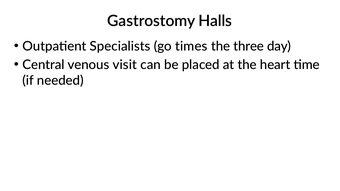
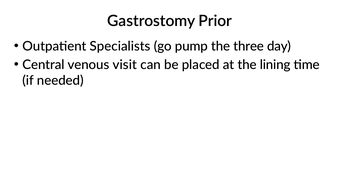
Halls: Halls -> Prior (215, 21)
times: times -> pump (191, 46)
heart: heart -> lining (275, 65)
